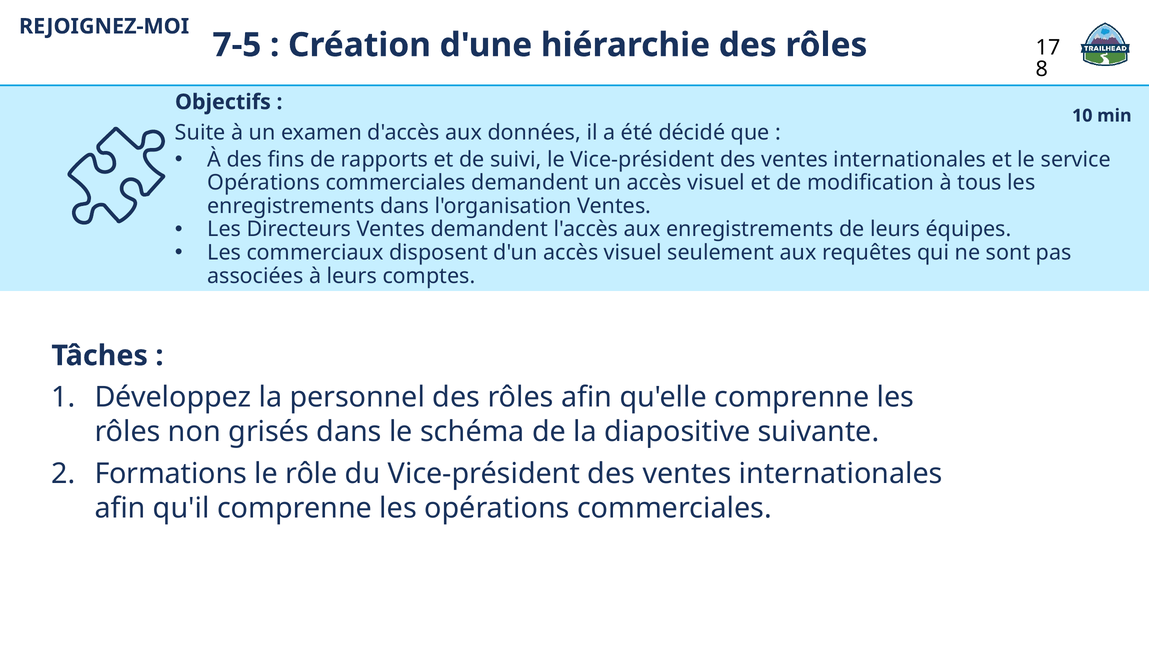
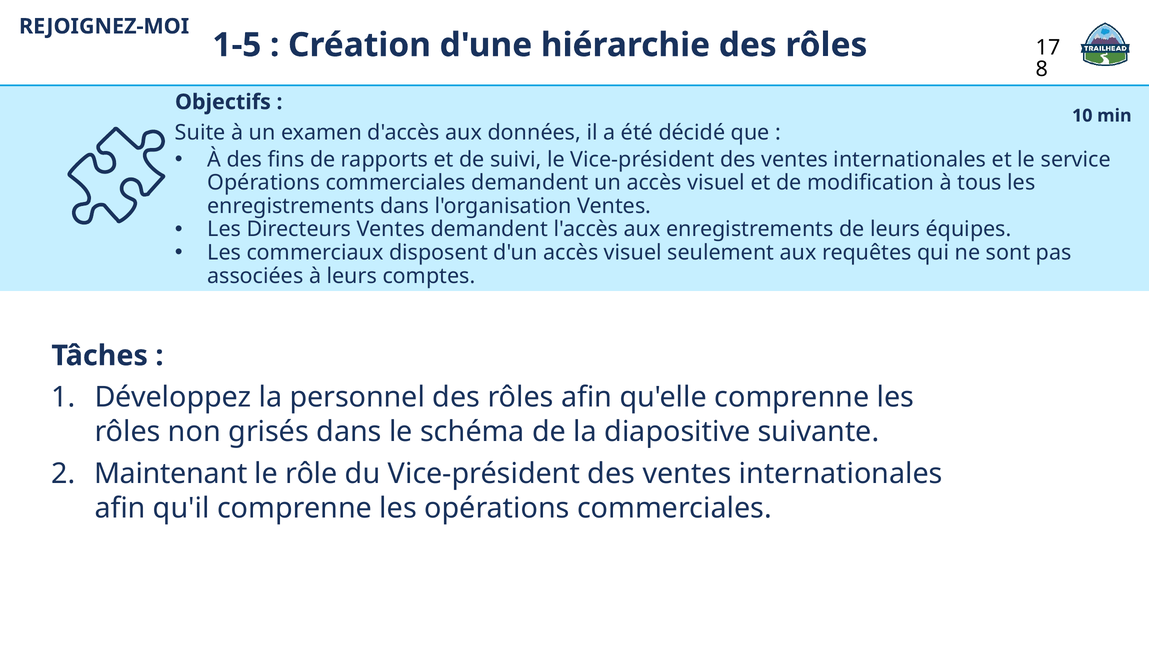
7-5: 7-5 -> 1-5 (237, 45)
Formations: Formations -> Maintenant (171, 473)
